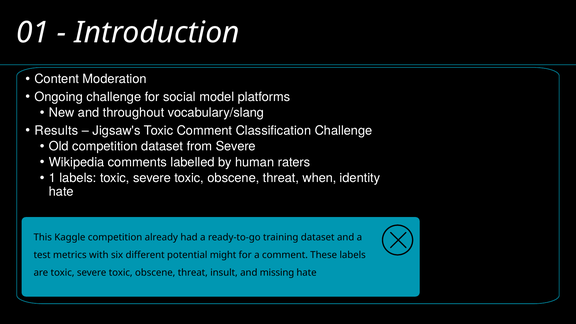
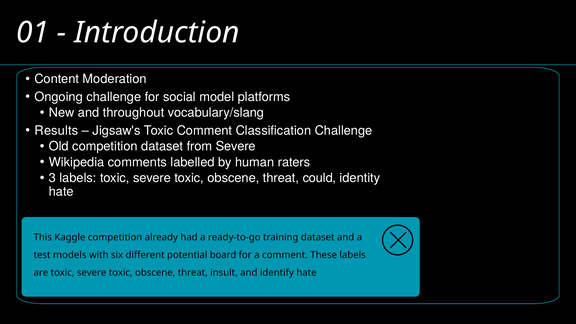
1: 1 -> 3 (52, 178)
when: when -> could (319, 178)
metrics: metrics -> models (70, 255)
might: might -> board (223, 255)
missing: missing -> identify (277, 273)
